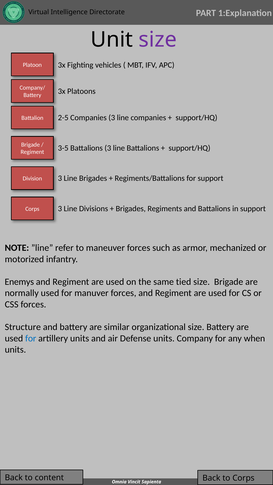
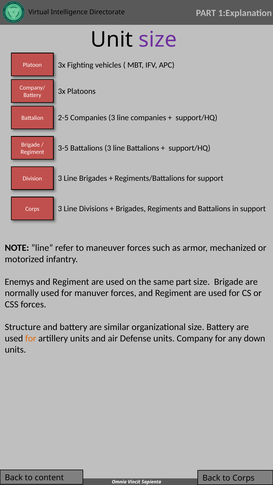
same tied: tied -> part (184, 282)
for colour: blue -> orange (31, 339)
when: when -> down (254, 339)
